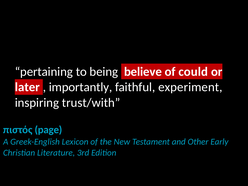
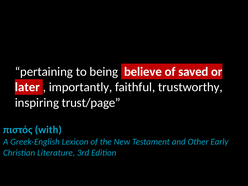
could: could -> saved (193, 72)
experiment: experiment -> trustworthy (190, 87)
trust/with: trust/with -> trust/page (91, 103)
page: page -> with (48, 130)
